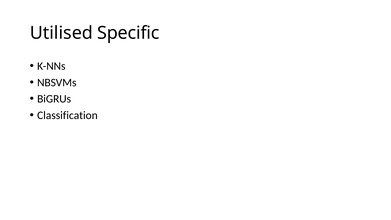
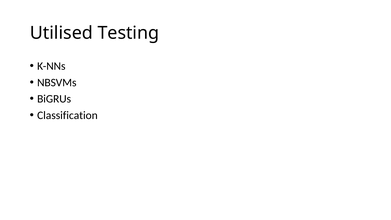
Specific: Specific -> Testing (128, 33)
